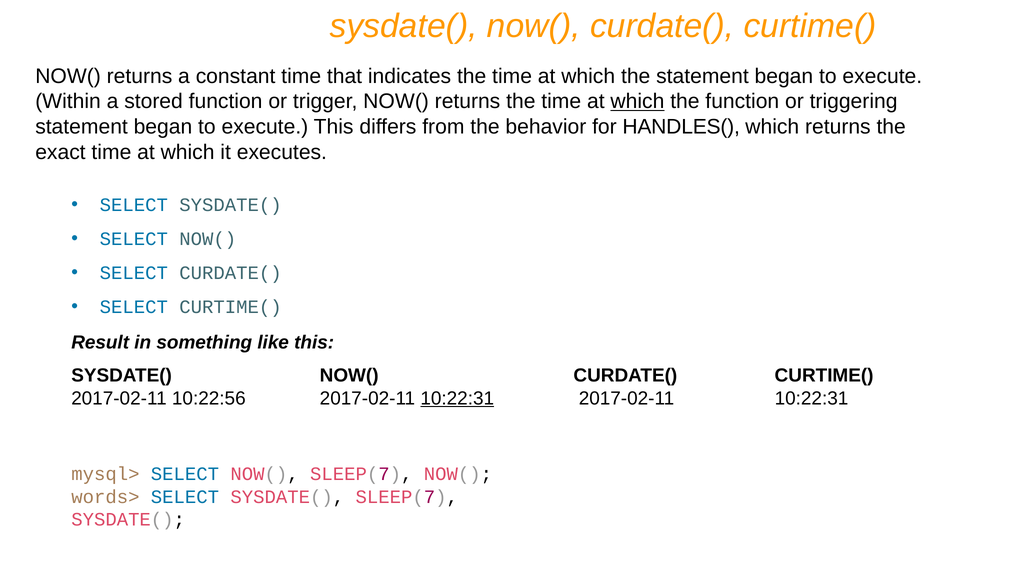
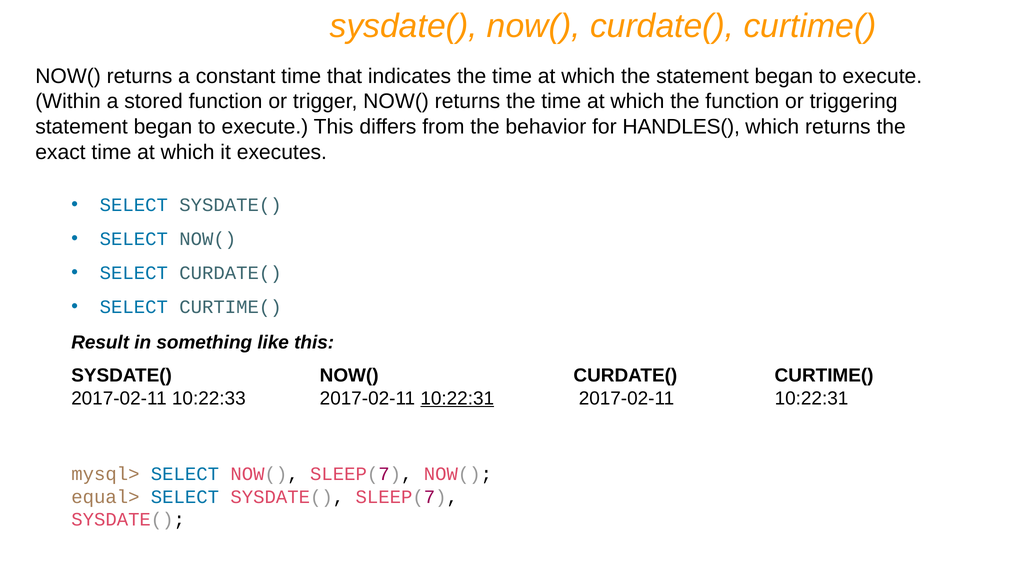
which underline: present -> none (637, 101)
10:22:56: 10:22:56 -> 10:22:33 (209, 398)
words>: words> -> equal> (105, 497)
